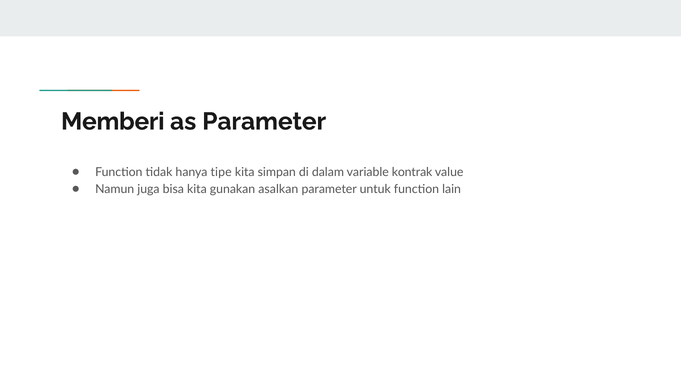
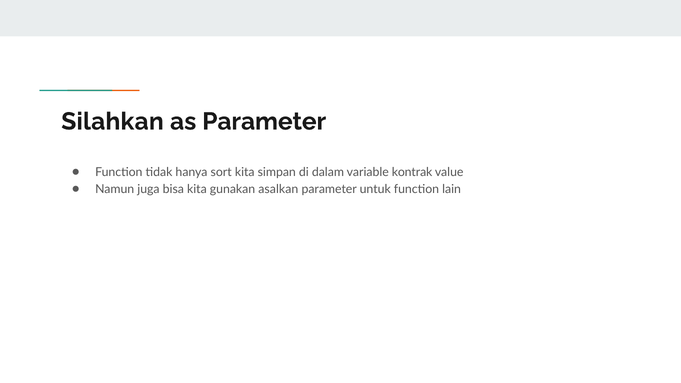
Memberi: Memberi -> Silahkan (112, 121)
tipe: tipe -> sort (221, 172)
